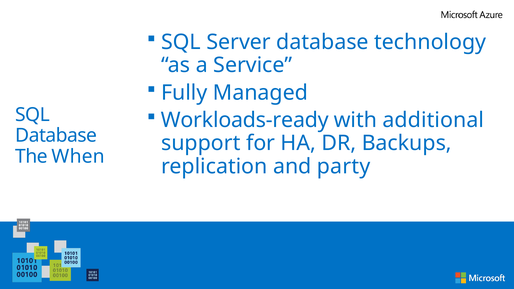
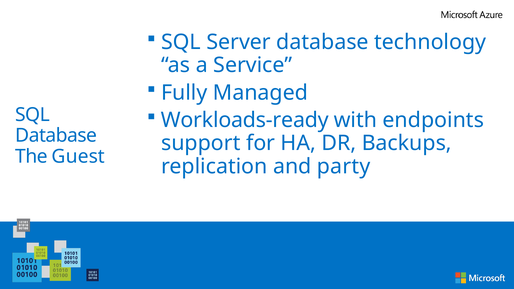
additional: additional -> endpoints (433, 120)
When: When -> Guest (78, 156)
